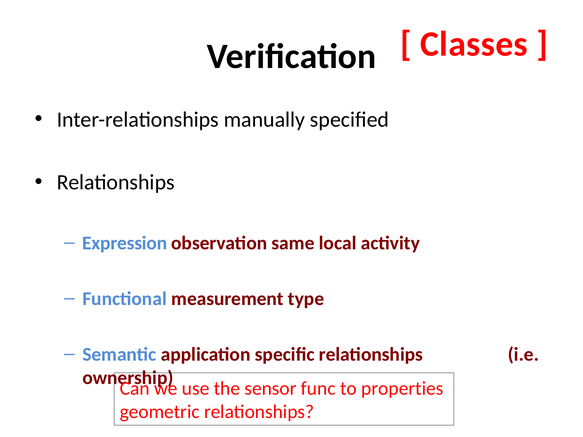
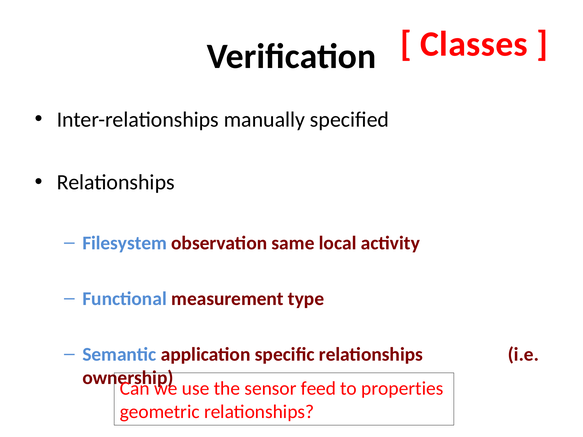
Expression: Expression -> Filesystem (125, 243)
func: func -> feed (318, 389)
